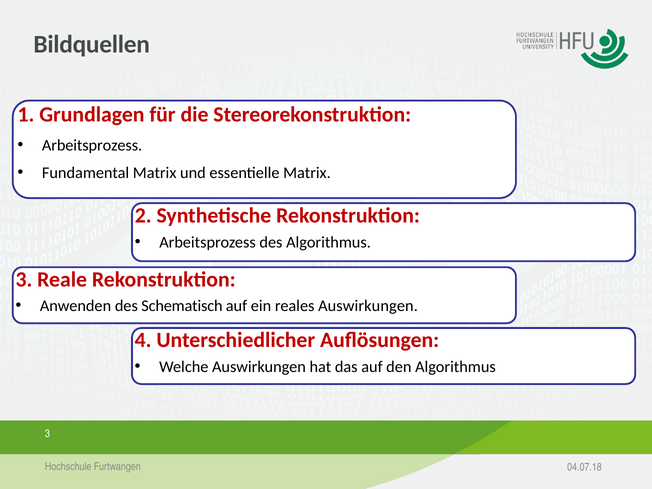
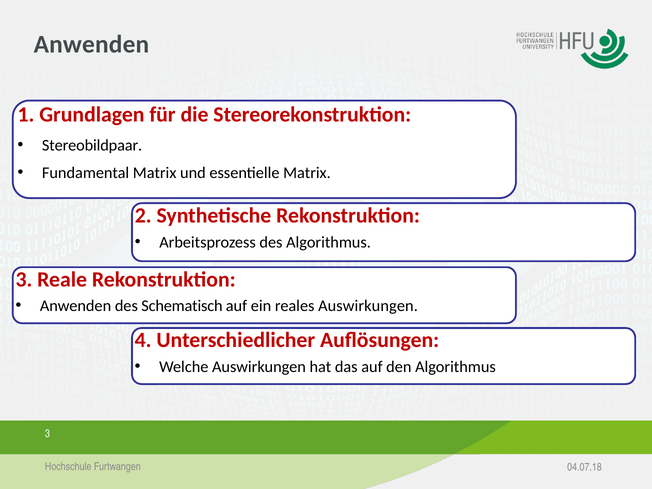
Bildquellen: Bildquellen -> Anwenden (91, 45)
Arbeitsprozess: Arbeitsprozess -> Stereobildpaar (92, 145)
